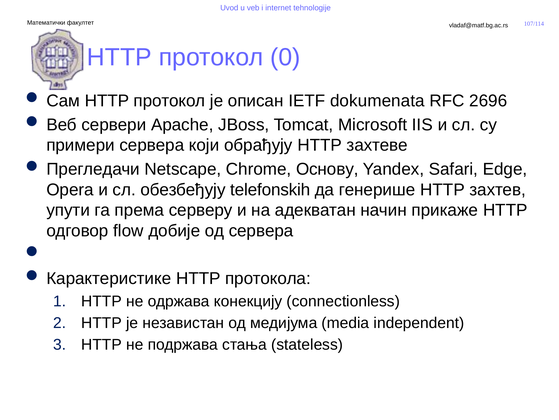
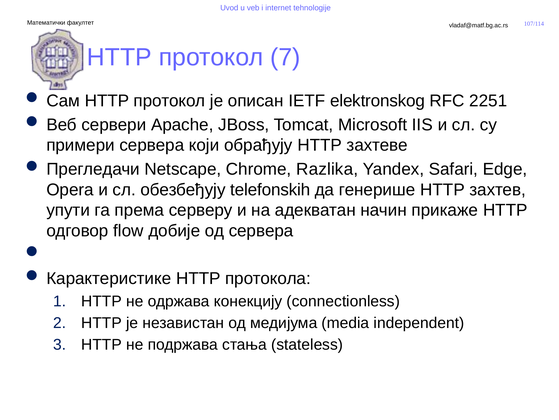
0: 0 -> 7 (285, 57)
dokumenata: dokumenata -> elektronskog (378, 101)
2696: 2696 -> 2251 (488, 101)
Основу: Основу -> Razlika (327, 169)
